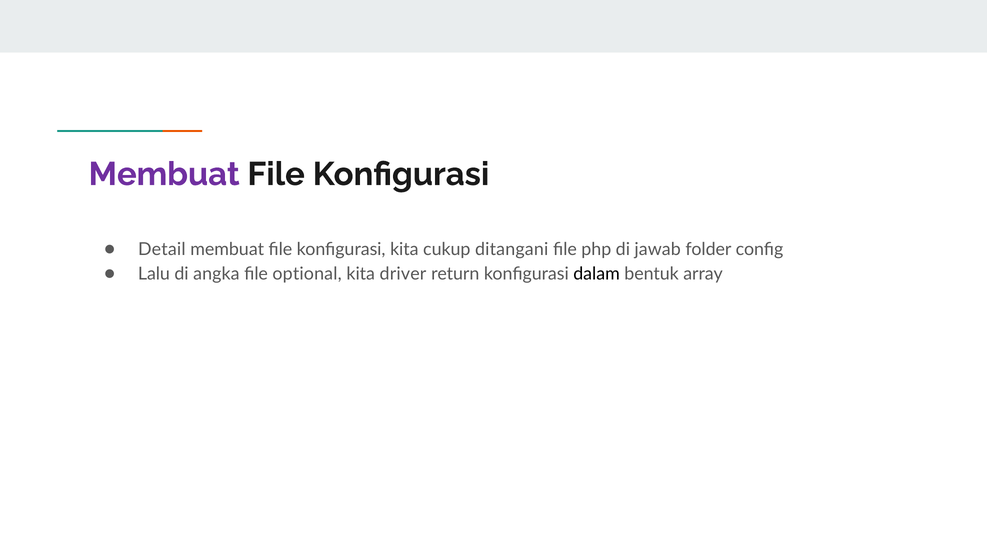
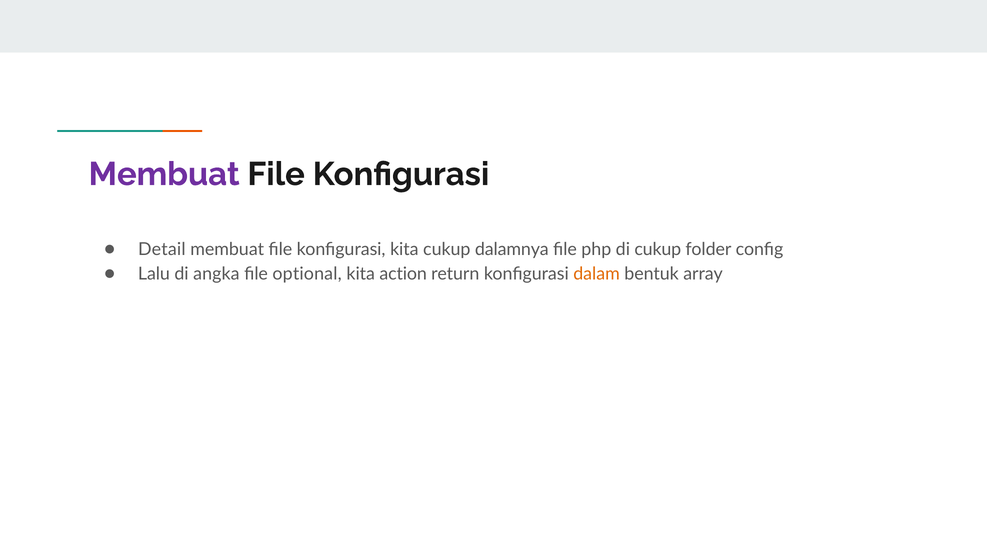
ditangani: ditangani -> dalamnya (512, 249)
di jawab: jawab -> cukup (658, 249)
driver: driver -> action (403, 274)
dalam colour: black -> orange (597, 274)
